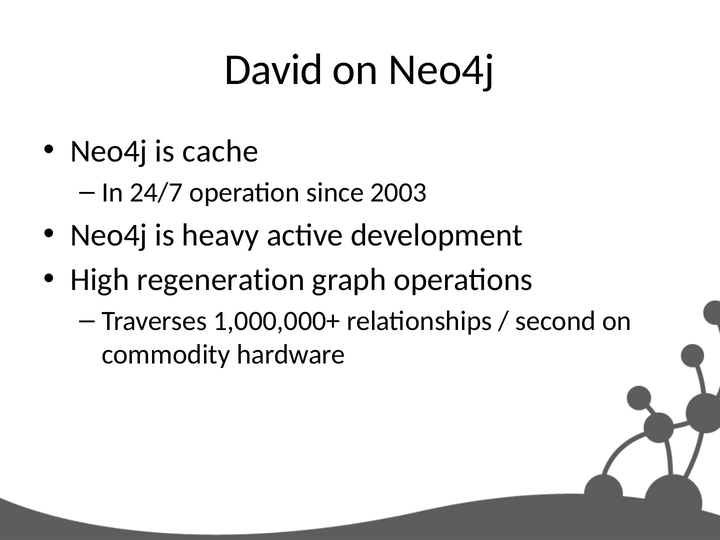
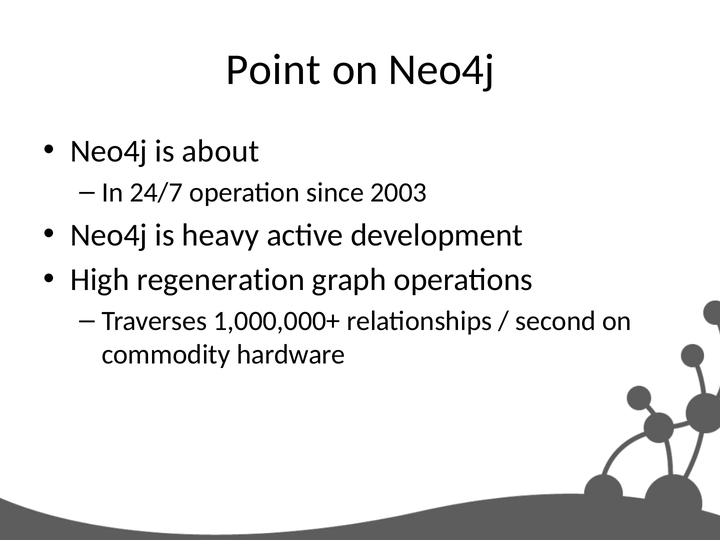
David: David -> Point (273, 70)
cache: cache -> about (221, 151)
